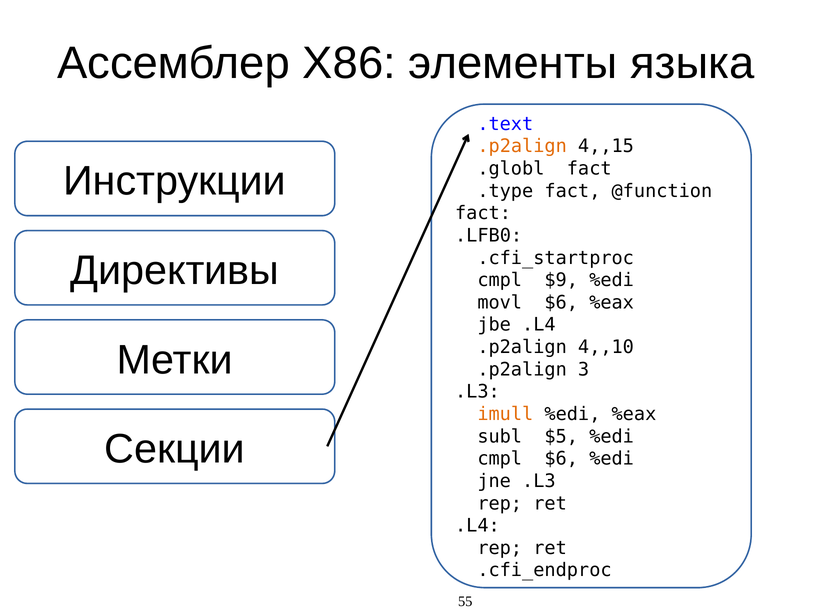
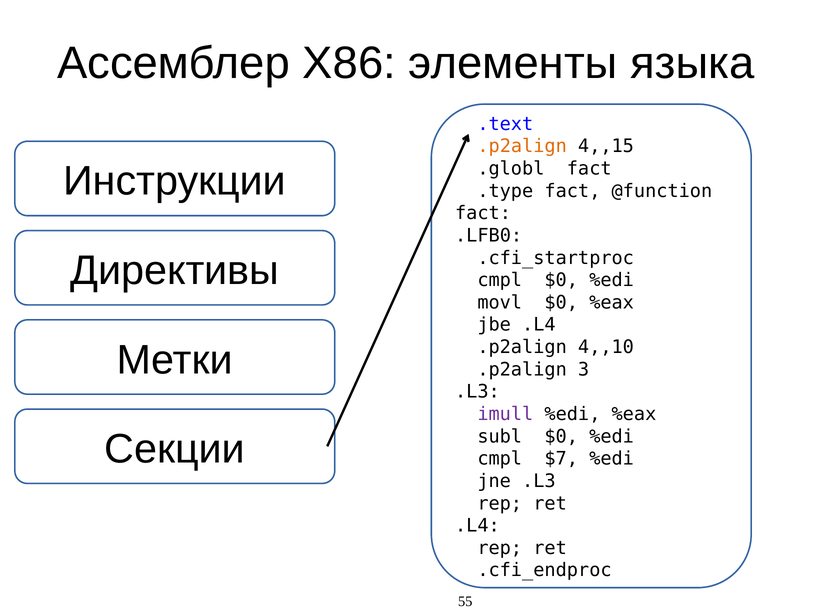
cmpl $9: $9 -> $0 (561, 280)
movl $6: $6 -> $0 (561, 302)
imull colour: orange -> purple (505, 414)
subl $5: $5 -> $0 (561, 436)
cmpl $6: $6 -> $7 (561, 459)
